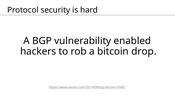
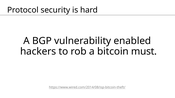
drop: drop -> must (144, 52)
